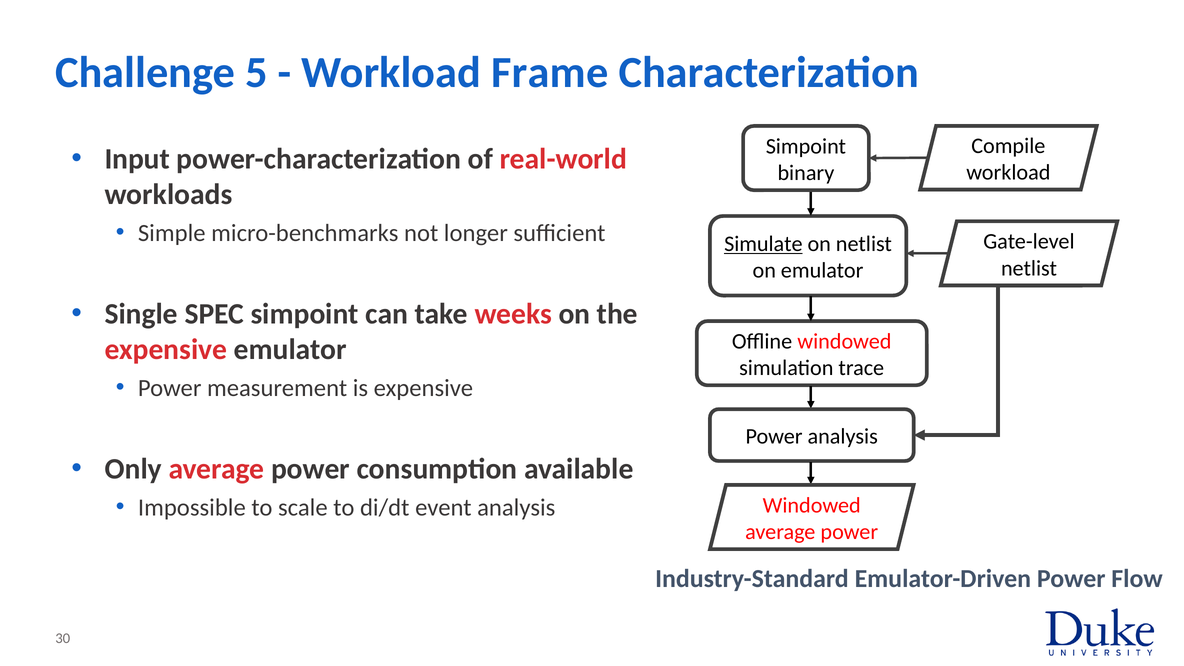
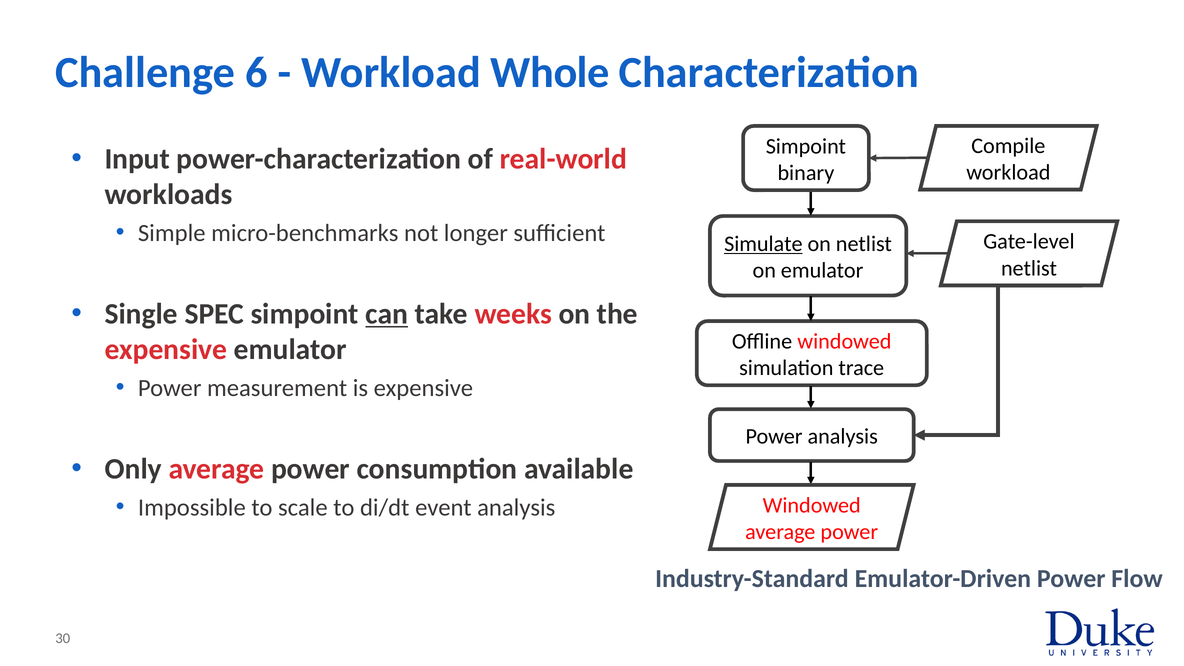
5: 5 -> 6 (256, 72)
Frame: Frame -> Whole (550, 72)
can underline: none -> present (387, 314)
